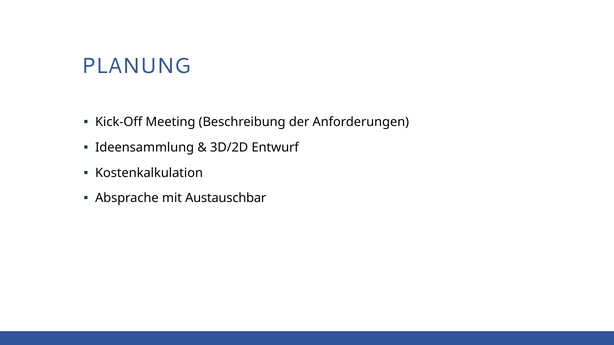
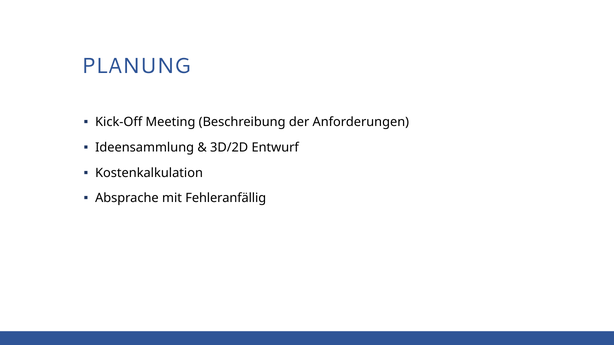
Austauschbar: Austauschbar -> Fehleranfällig (226, 198)
